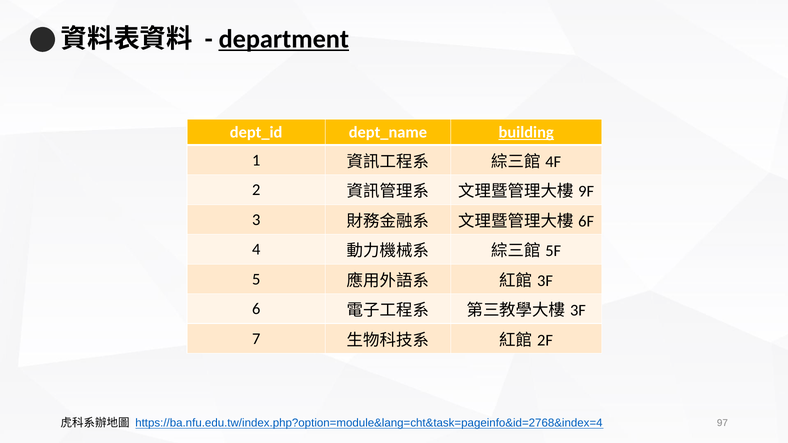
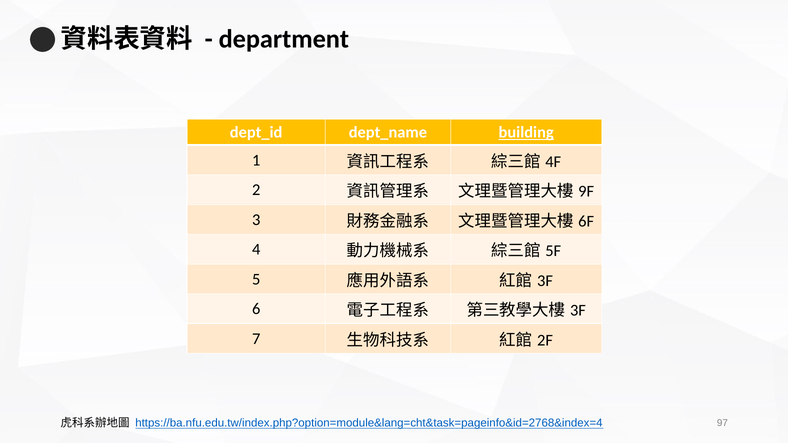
department underline: present -> none (284, 39)
